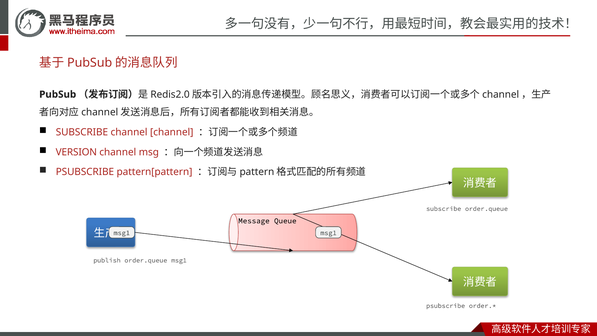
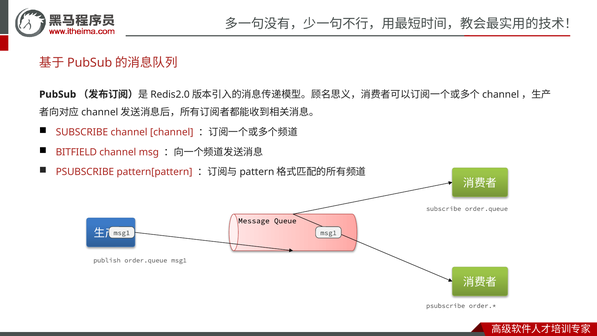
VERSION: VERSION -> BITFIELD (76, 152)
